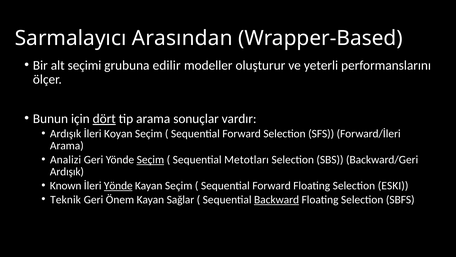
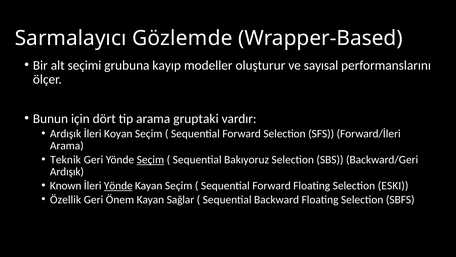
Arasından: Arasından -> Gözlemde (182, 38)
edilir: edilir -> kayıp (167, 65)
yeterli: yeterli -> sayısal (321, 65)
dört underline: present -> none (104, 119)
sonuçlar: sonuçlar -> gruptaki (196, 119)
Analizi: Analizi -> Teknik (66, 159)
Metotları: Metotları -> Bakıyoruz (247, 159)
Teknik: Teknik -> Özellik (66, 199)
Backward underline: present -> none (277, 199)
